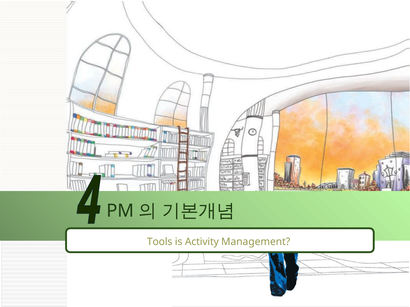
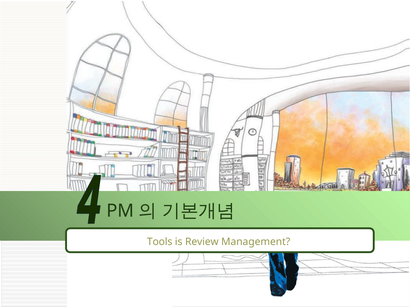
Activity: Activity -> Review (202, 242)
